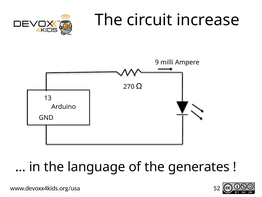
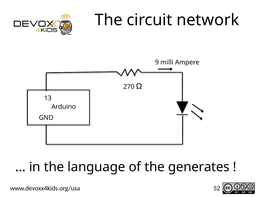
increase: increase -> network (208, 20)
